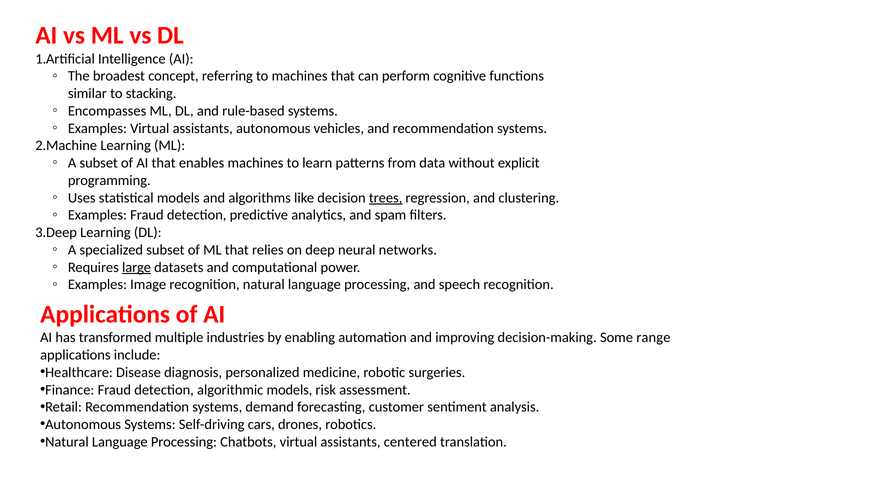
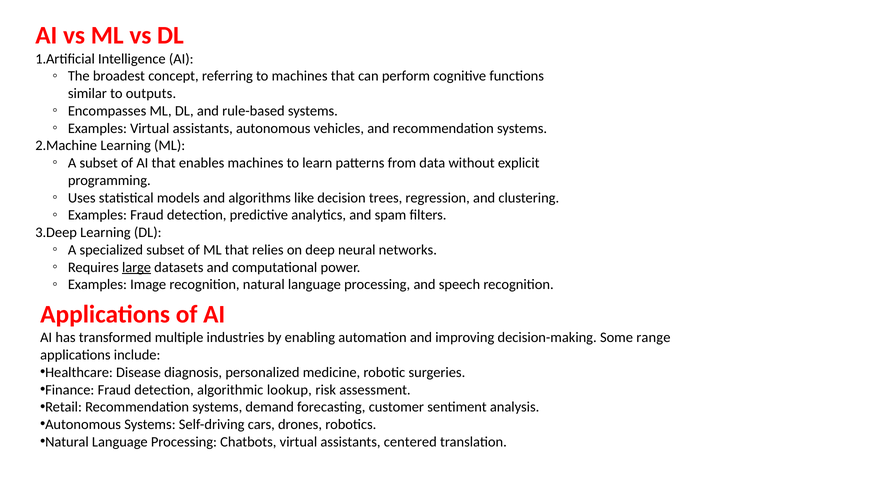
stacking: stacking -> outputs (151, 94)
trees underline: present -> none (386, 198)
algorithmic models: models -> lookup (289, 390)
